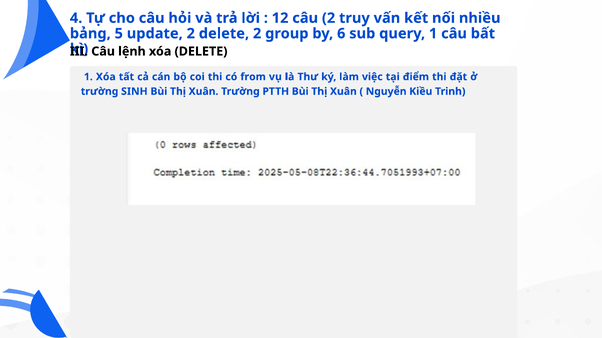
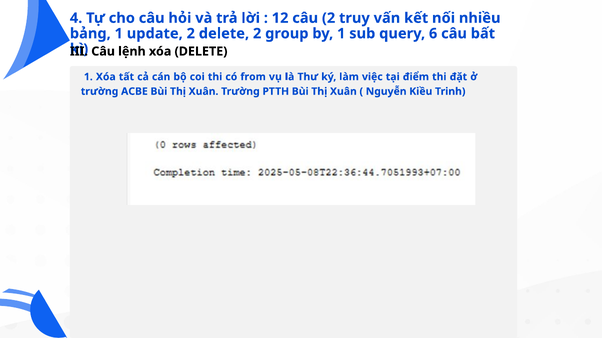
bảng 5: 5 -> 1 (119, 34)
by 6: 6 -> 1 (341, 34)
query 1: 1 -> 6 (433, 34)
SINH: SINH -> ACBE (134, 92)
